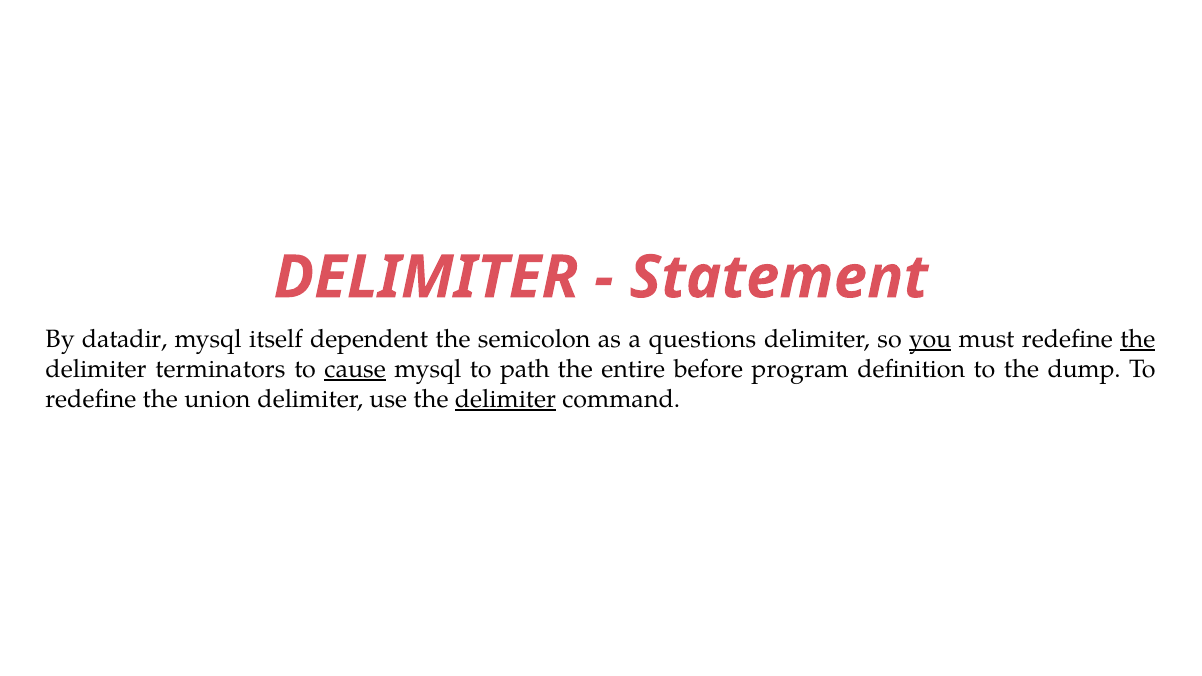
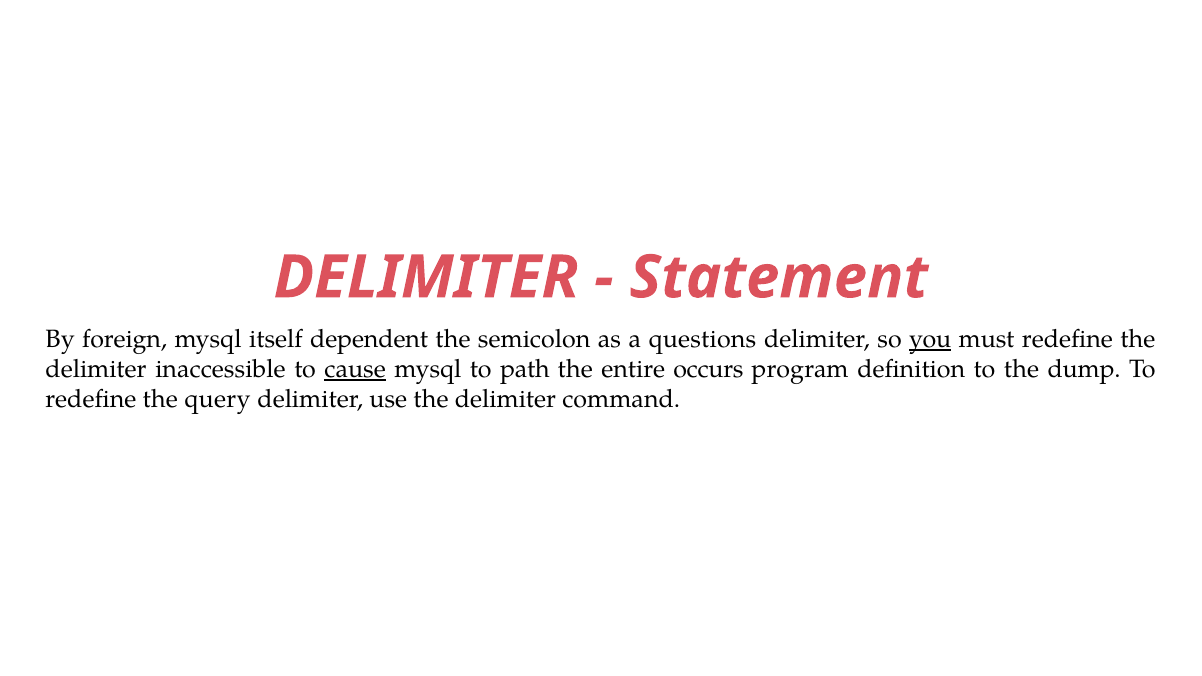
datadir: datadir -> foreign (125, 339)
the underline: present -> none (1138, 339)
terminators: terminators -> inaccessible (220, 369)
before: before -> occurs (708, 369)
union: union -> query (217, 399)
delimiter underline: present -> none (505, 399)
